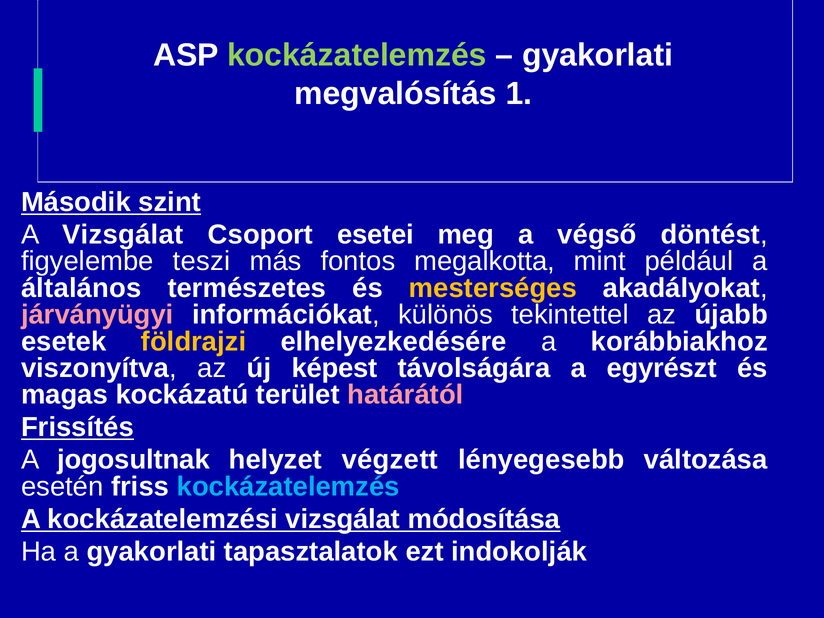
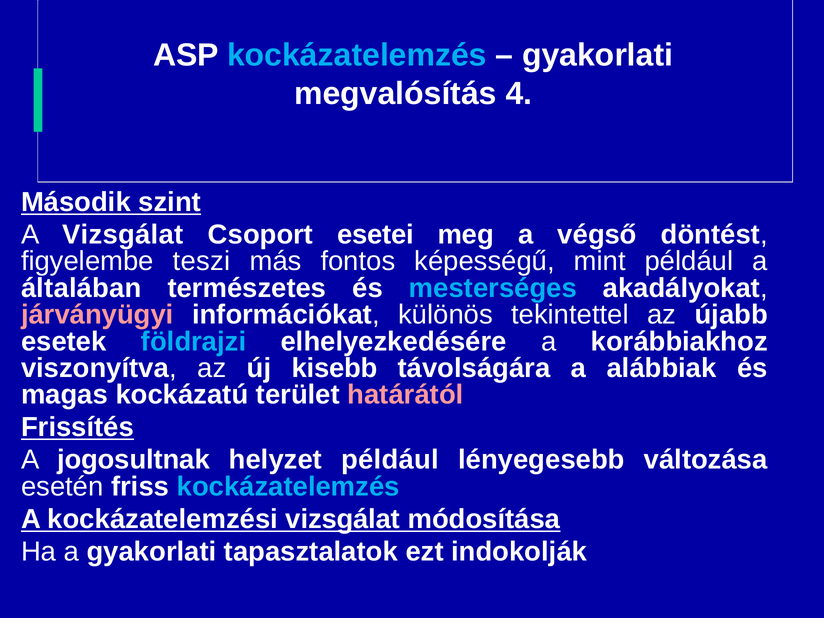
kockázatelemzés colour: light green -> light blue (357, 55)
1: 1 -> 4 (519, 94)
megalkotta: megalkotta -> képességű (485, 261)
általános: általános -> általában (81, 288)
mesterséges colour: yellow -> light blue (493, 288)
földrajzi colour: yellow -> light blue (194, 341)
képest: képest -> kisebb (335, 368)
egyrészt: egyrészt -> alábbiak (662, 368)
helyzet végzett: végzett -> például (390, 460)
